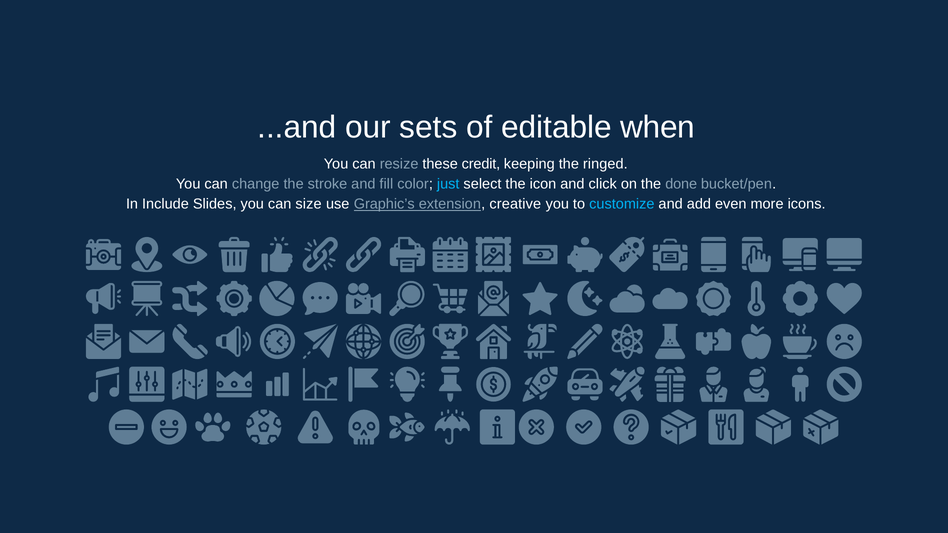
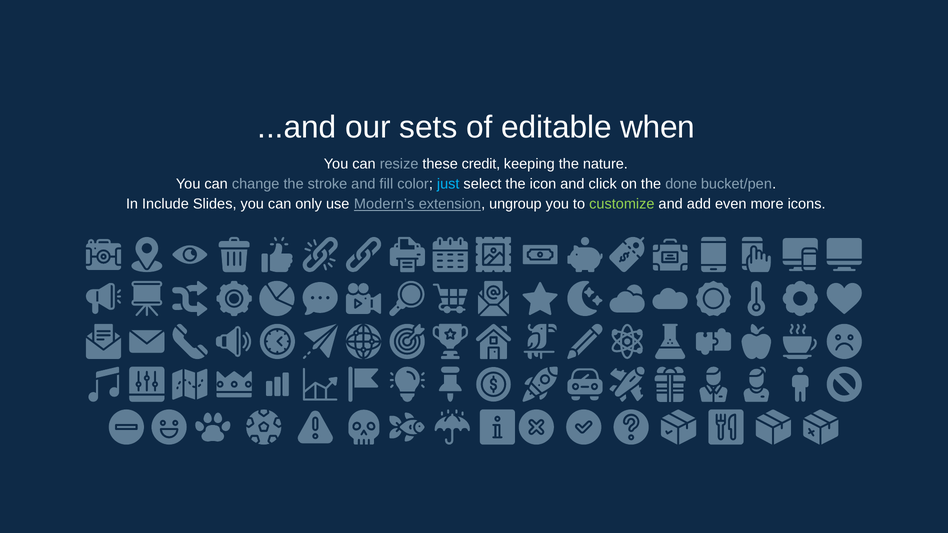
ringed: ringed -> nature (605, 164)
size: size -> only (309, 204)
Graphic’s: Graphic’s -> Modern’s (384, 204)
creative: creative -> ungroup (515, 204)
customize colour: light blue -> light green (622, 204)
